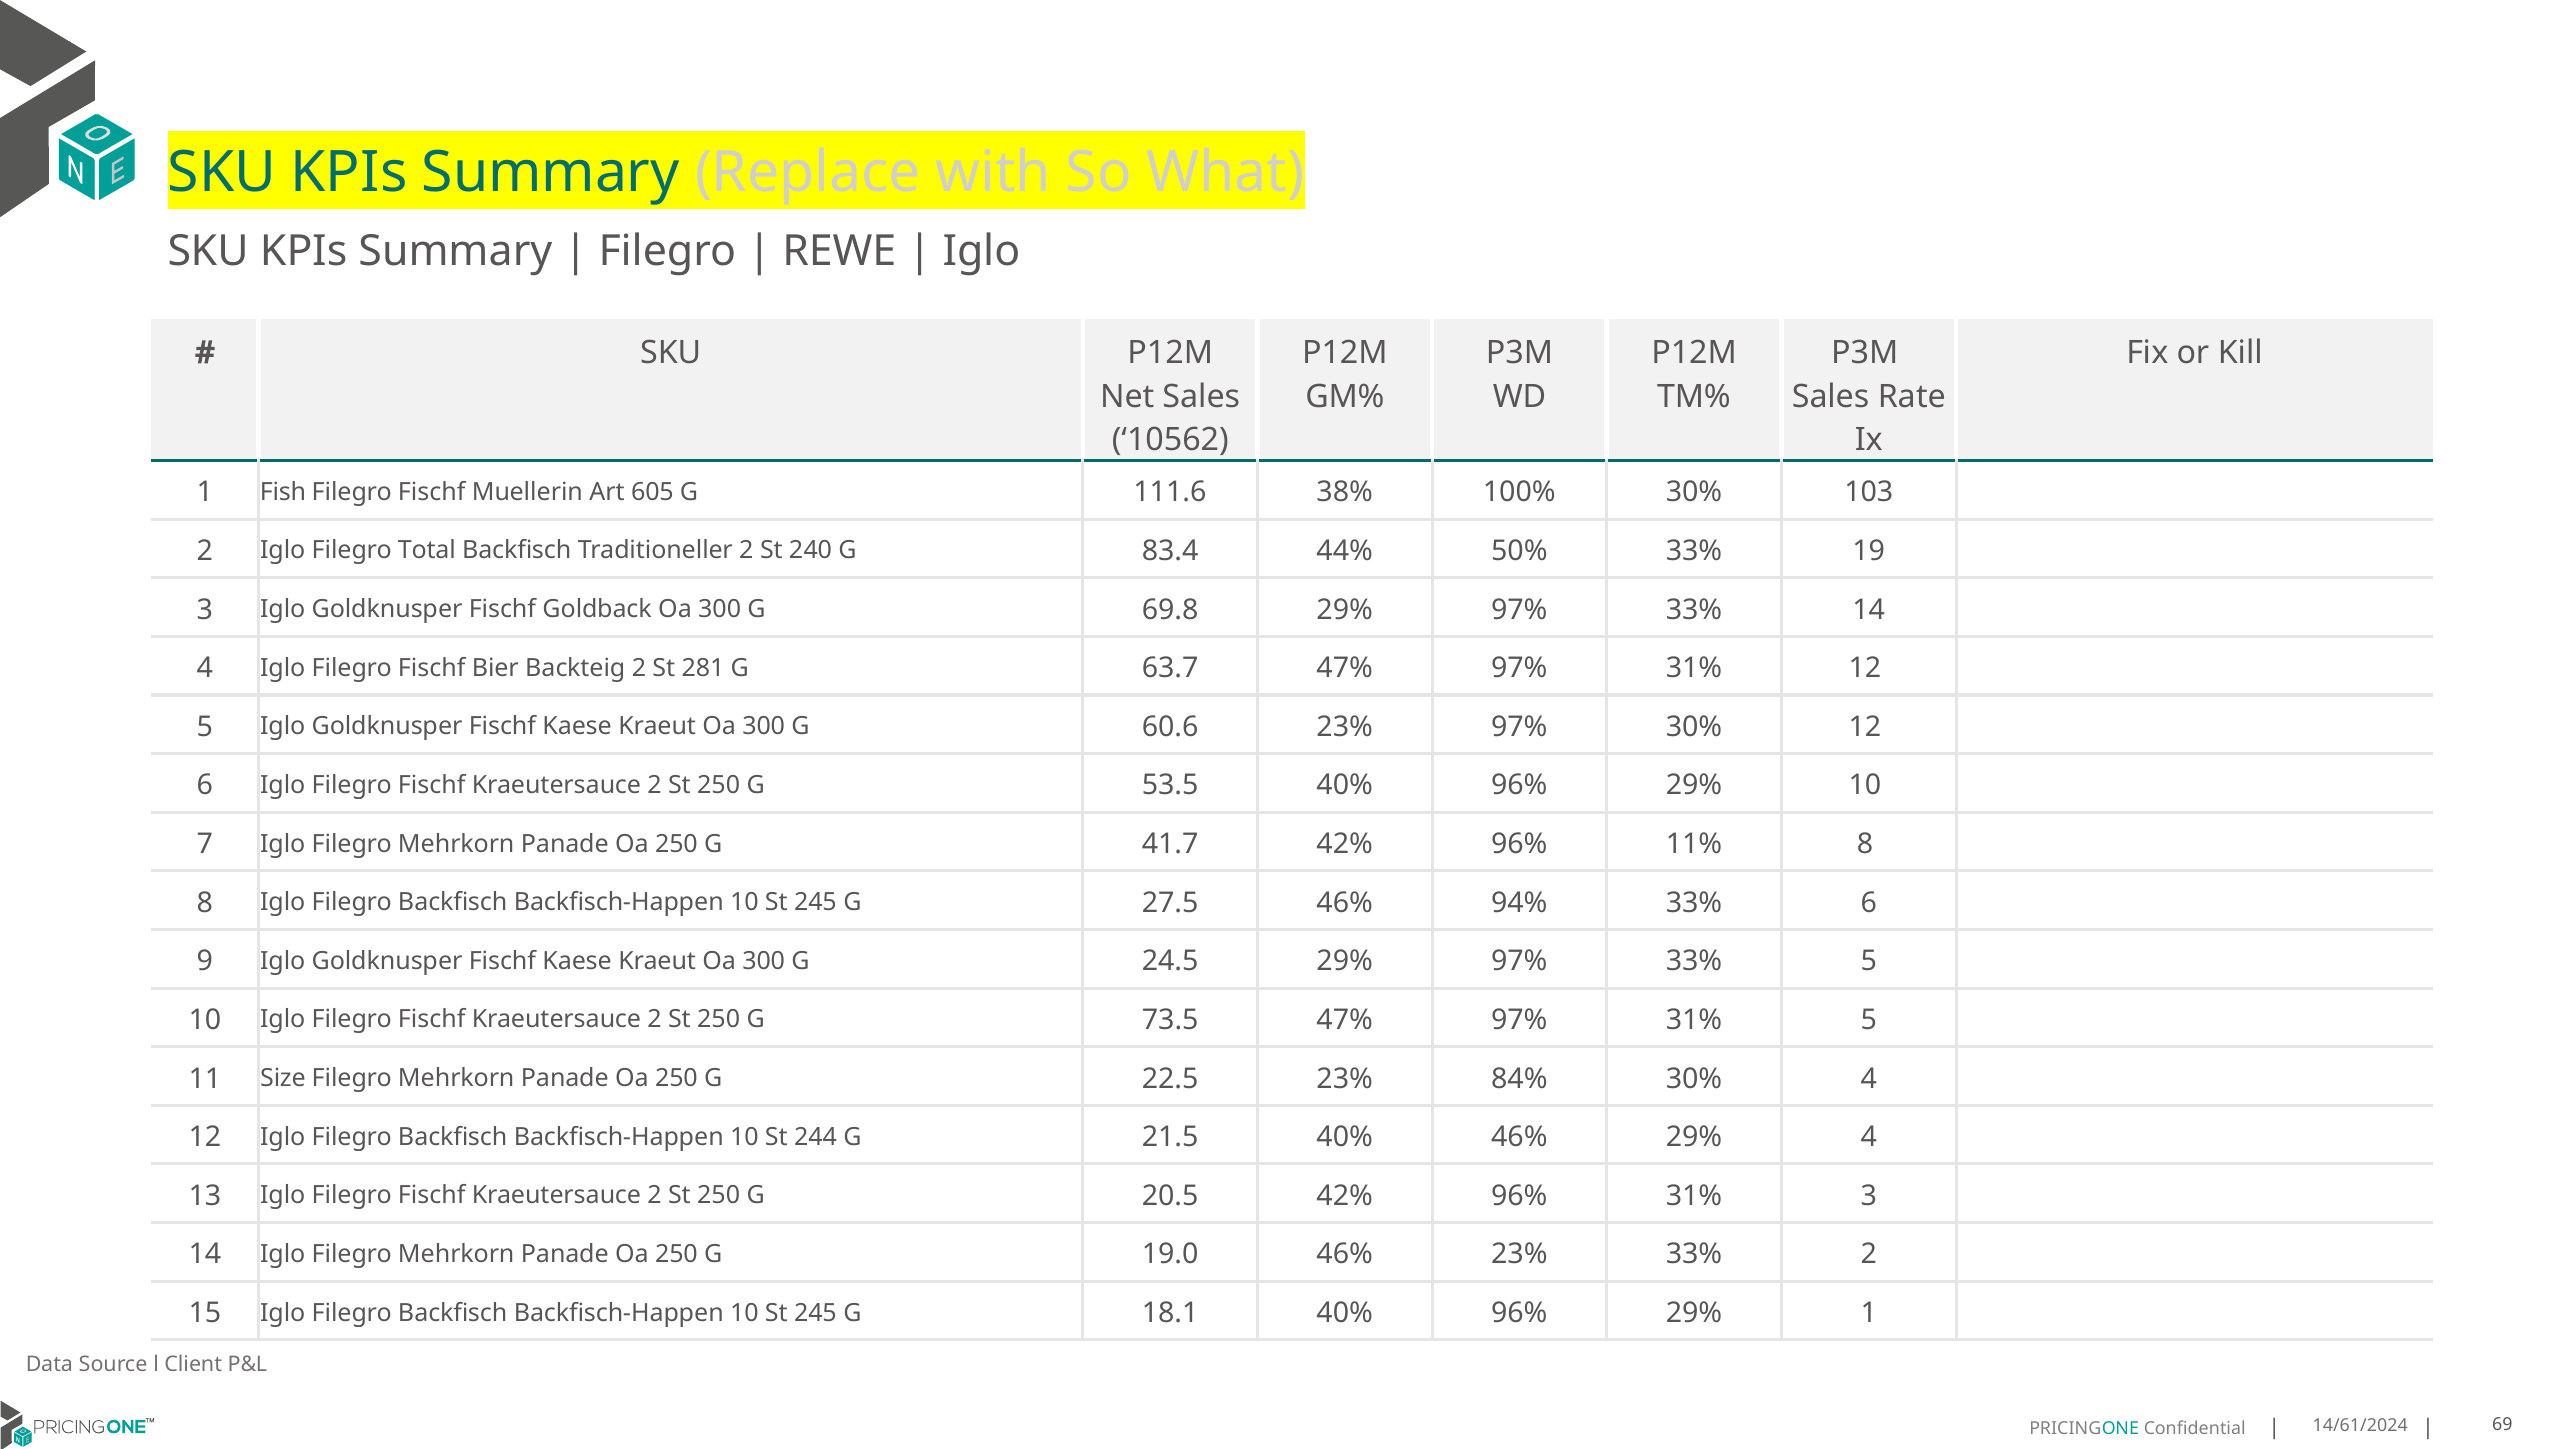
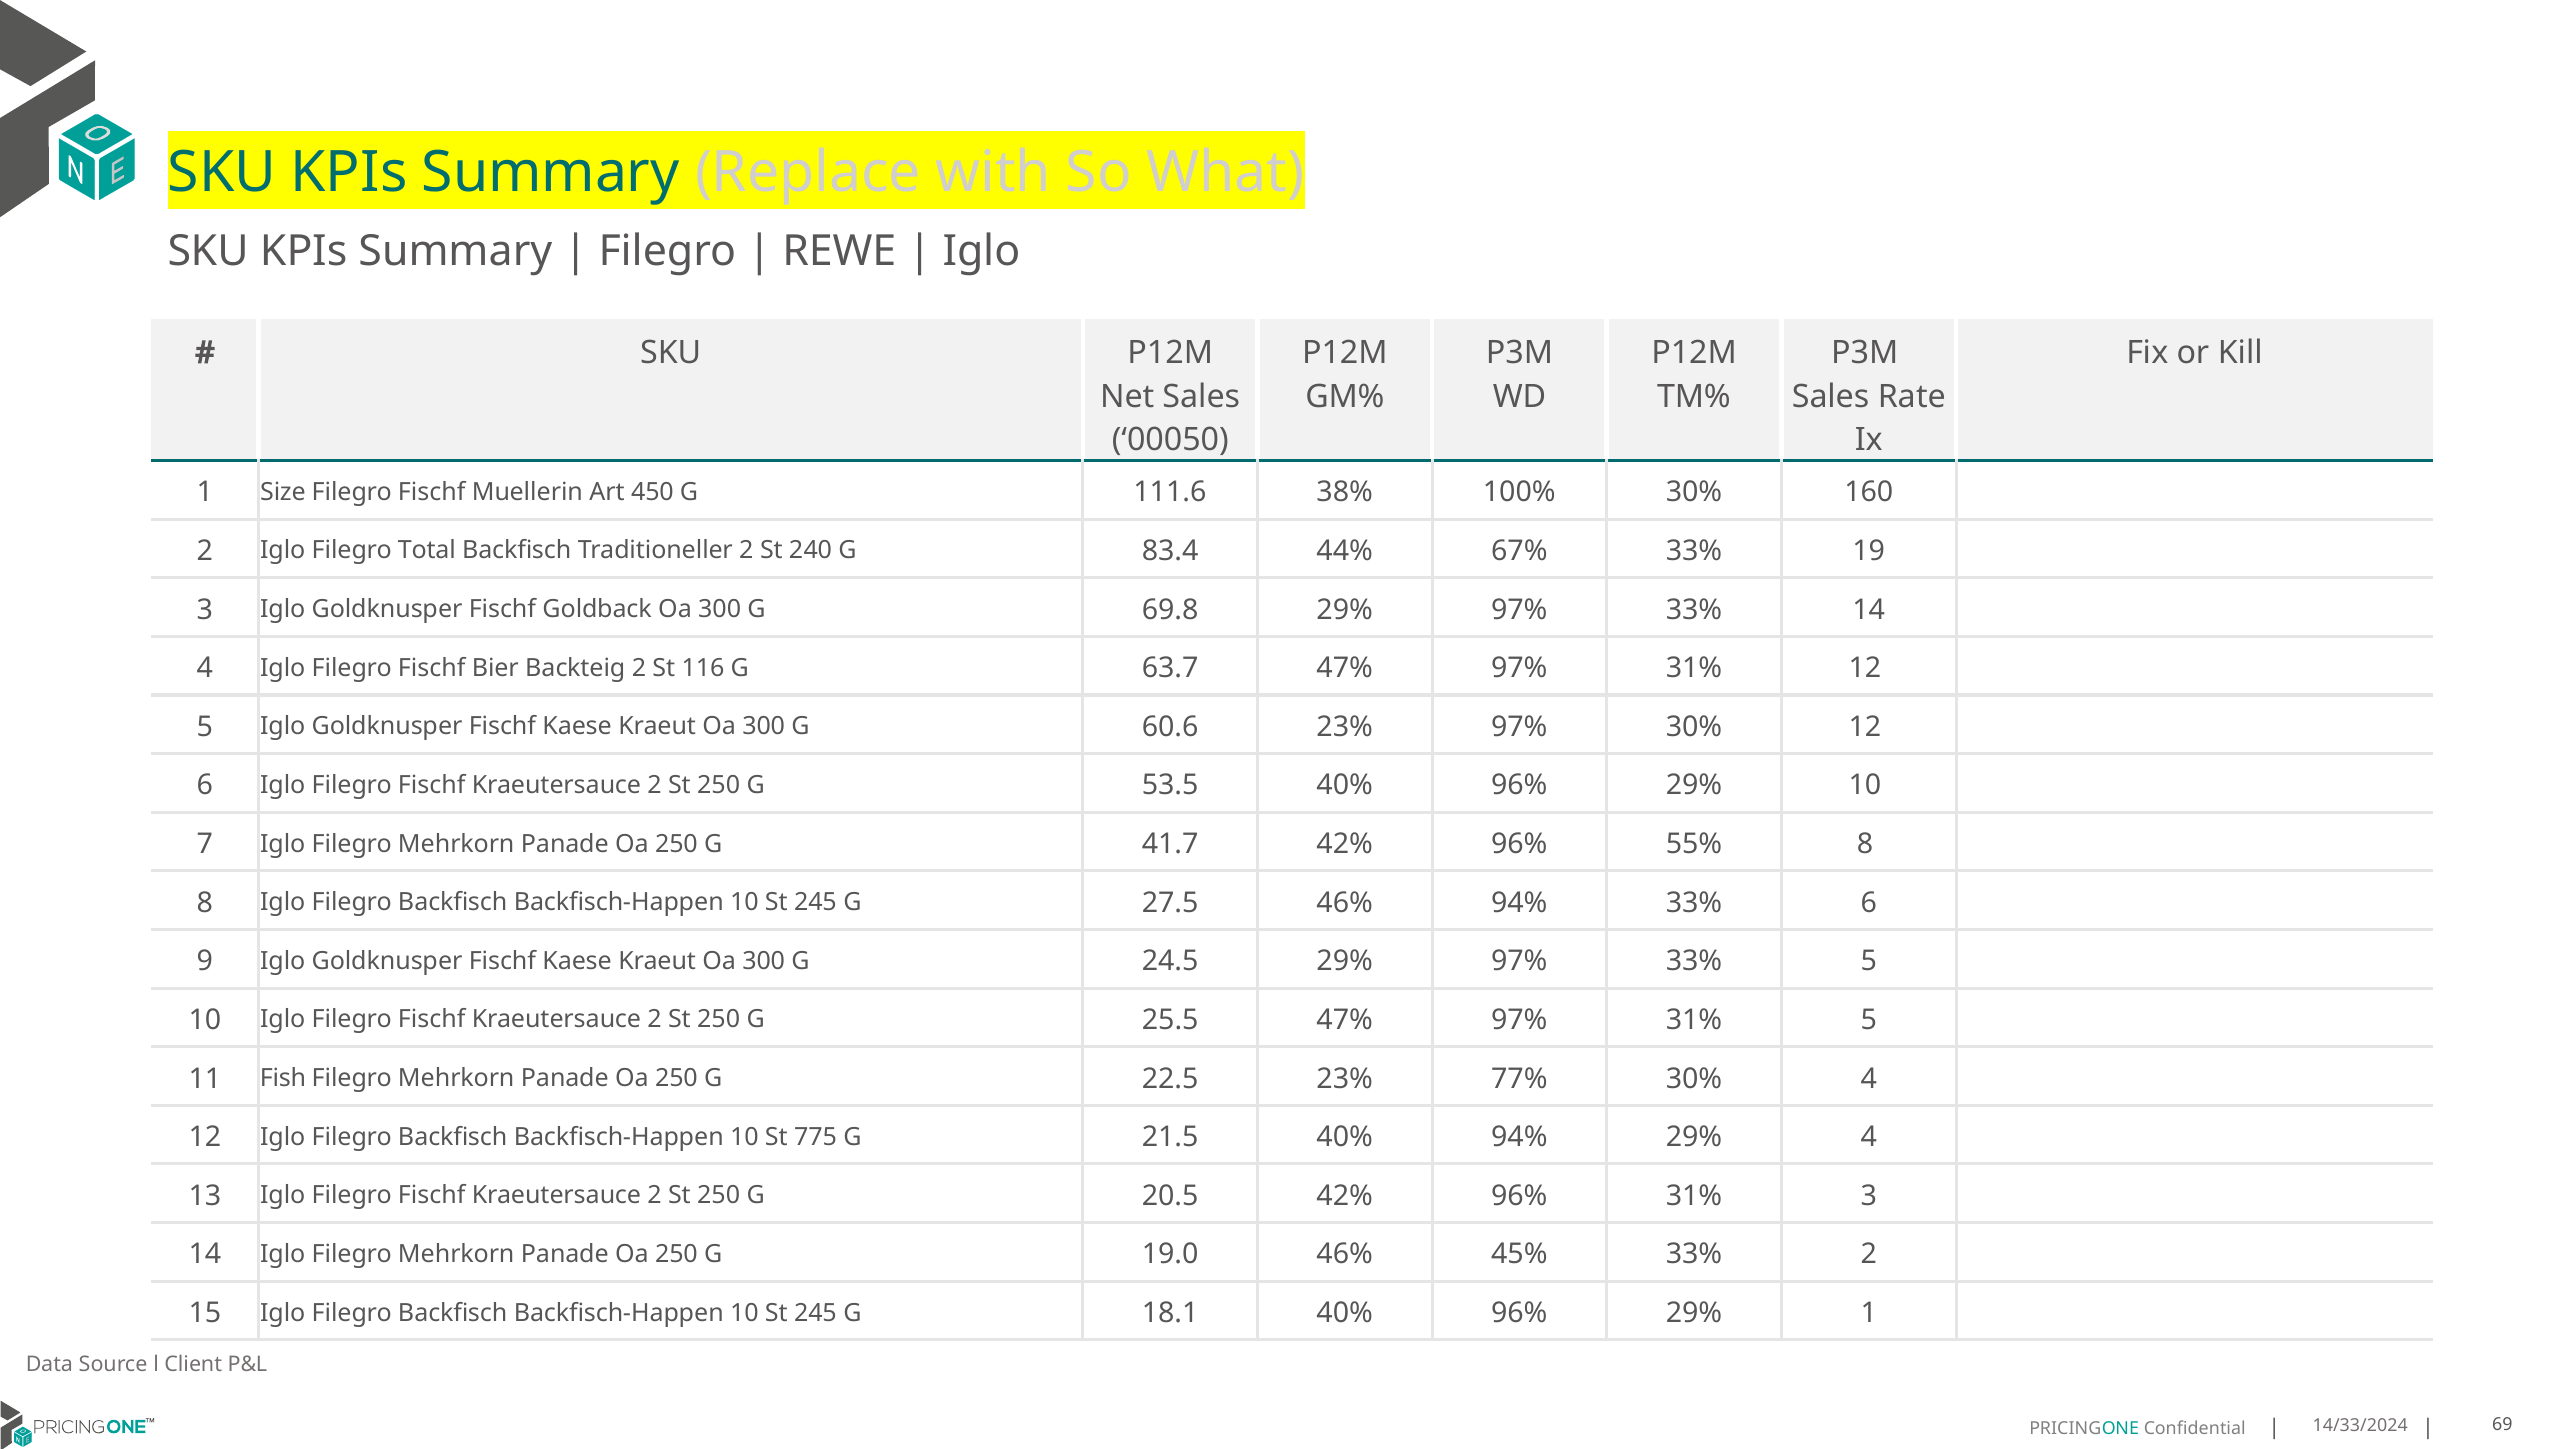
10562: 10562 -> 00050 (1170, 440)
Fish: Fish -> Size (283, 492)
605: 605 -> 450 (652, 492)
103: 103 -> 160 (1869, 492)
50%: 50% -> 67% (1519, 551)
281: 281 -> 116 (703, 668)
11%: 11% -> 55% (1694, 844)
73.5: 73.5 -> 25.5 (1170, 1020)
Size: Size -> Fish (283, 1078)
84%: 84% -> 77% (1519, 1079)
244: 244 -> 775 (815, 1137)
40% 46%: 46% -> 94% (1519, 1137)
46% 23%: 23% -> 45% (1519, 1255)
14/61/2024: 14/61/2024 -> 14/33/2024 (2360, 1426)
